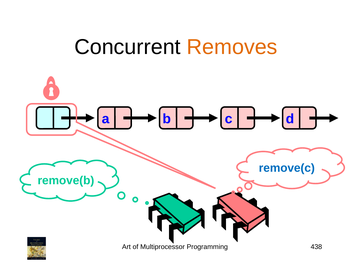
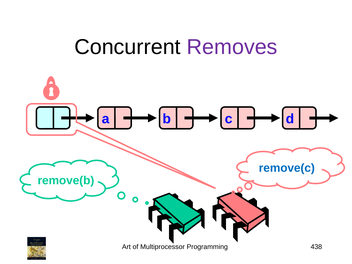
Removes colour: orange -> purple (232, 47)
